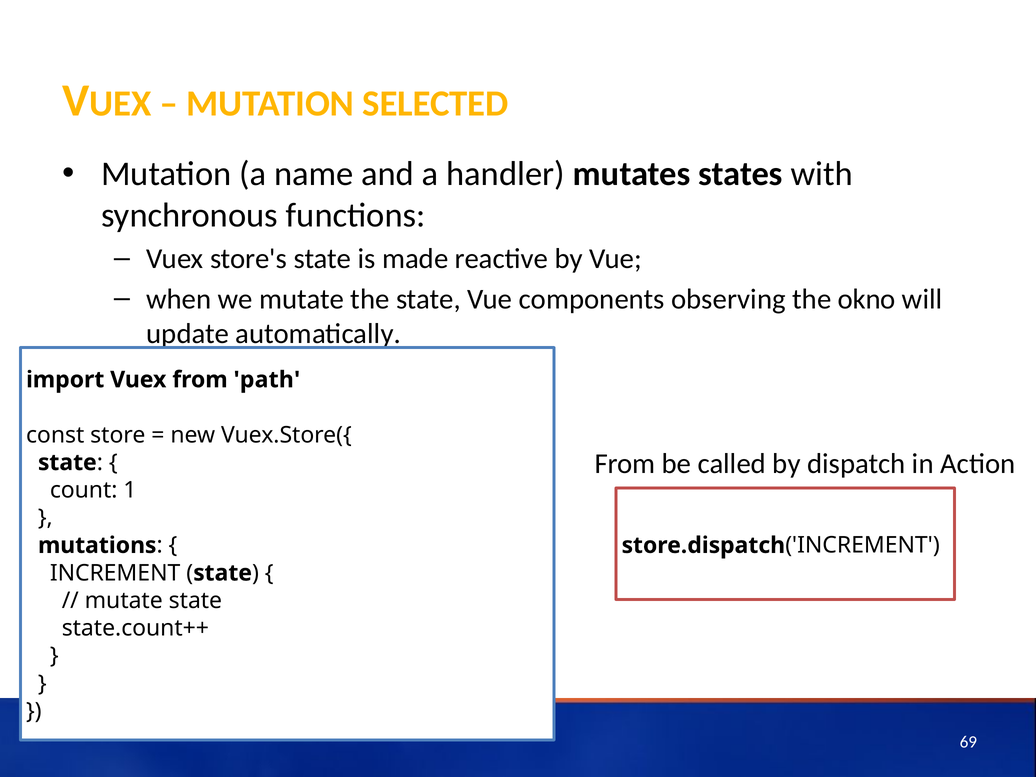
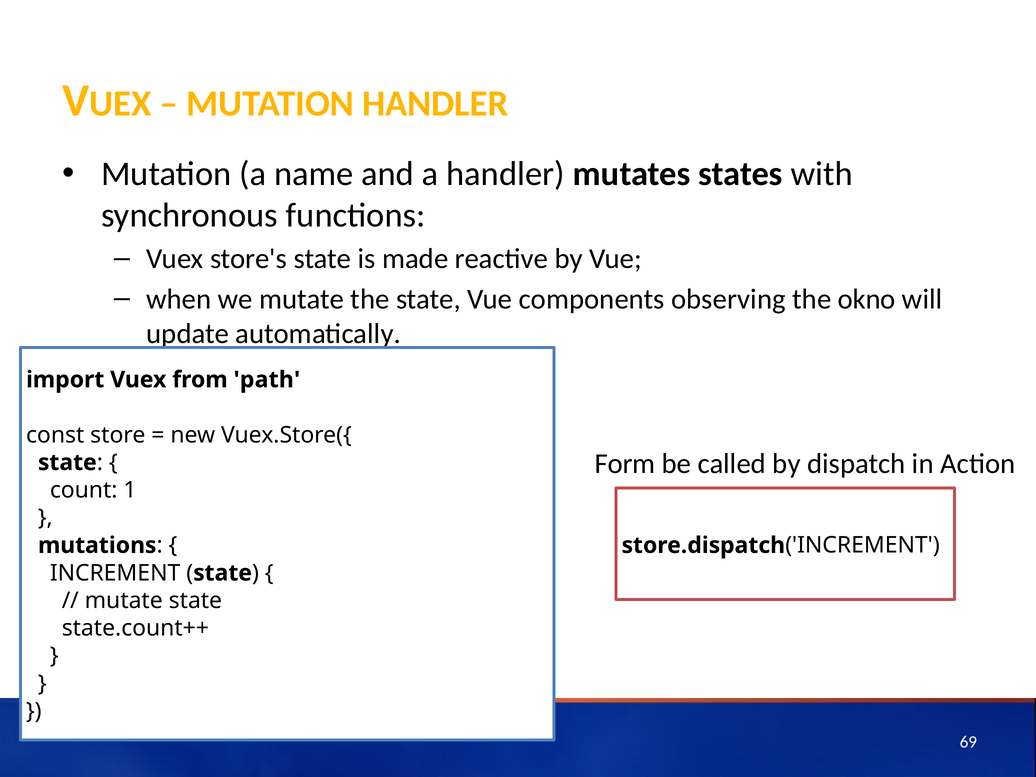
MUTATION SELECTED: SELECTED -> HANDLER (435, 104)
From: From -> Form (625, 464)
